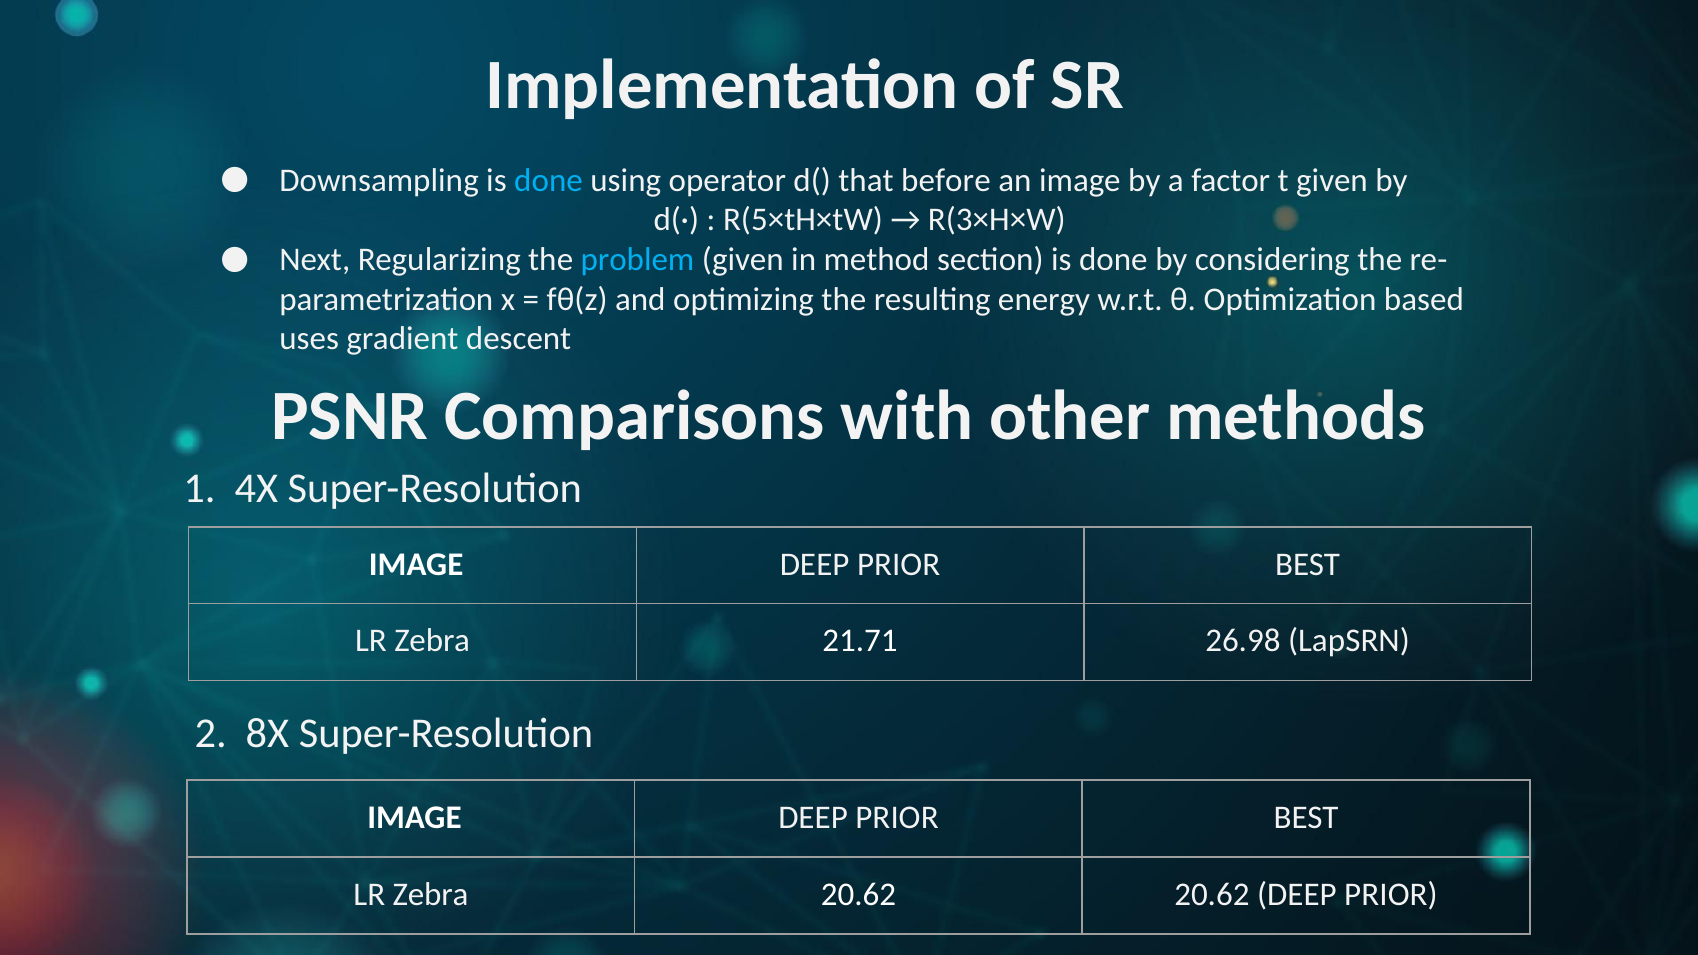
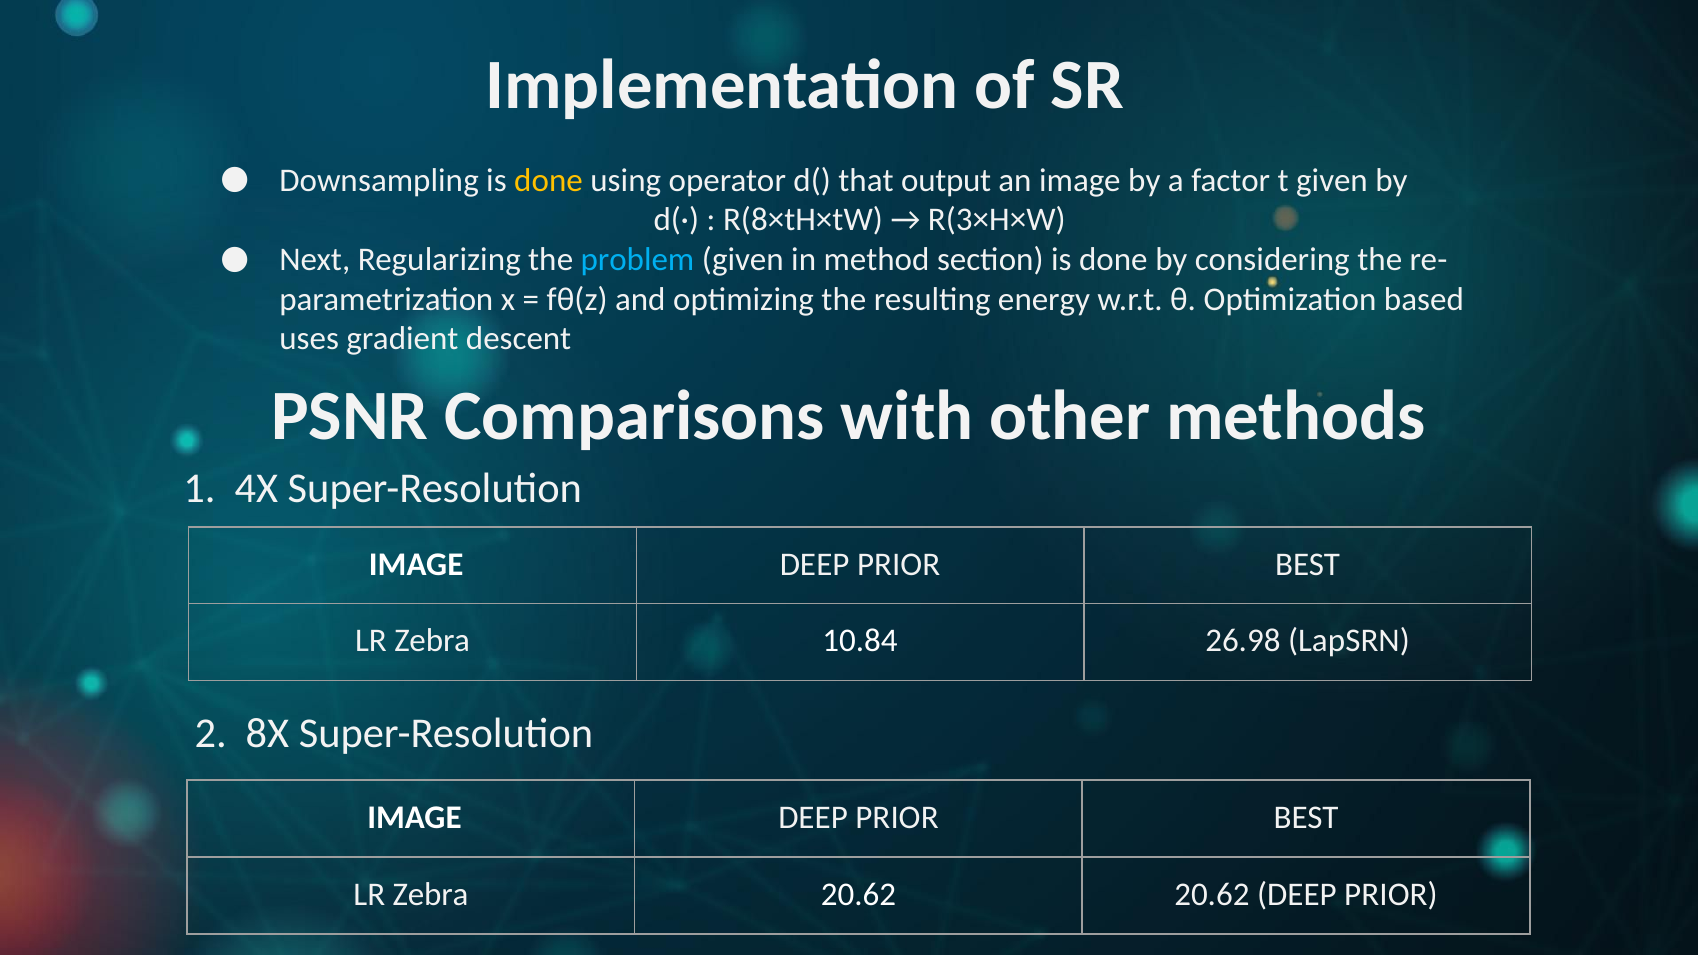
done colour: light blue -> yellow (548, 180)
before: before -> output (946, 180)
R(5×tH×tW: R(5×tH×tW -> R(8×tH×tW (803, 220)
21.71: 21.71 -> 10.84 (860, 641)
